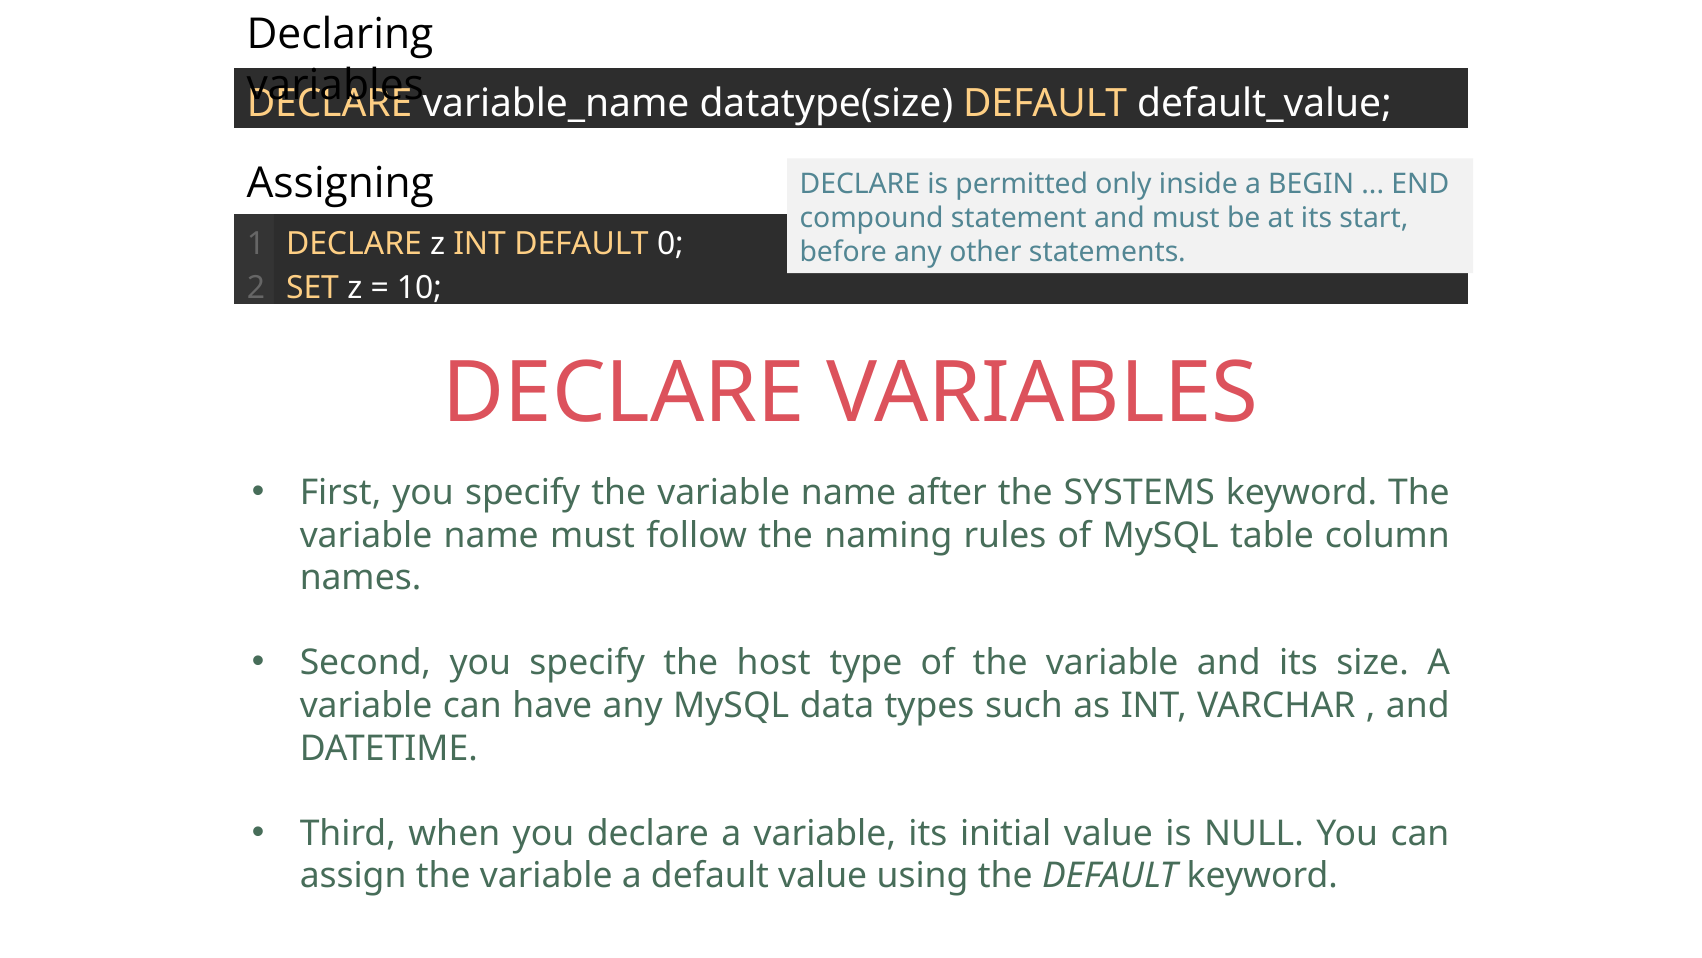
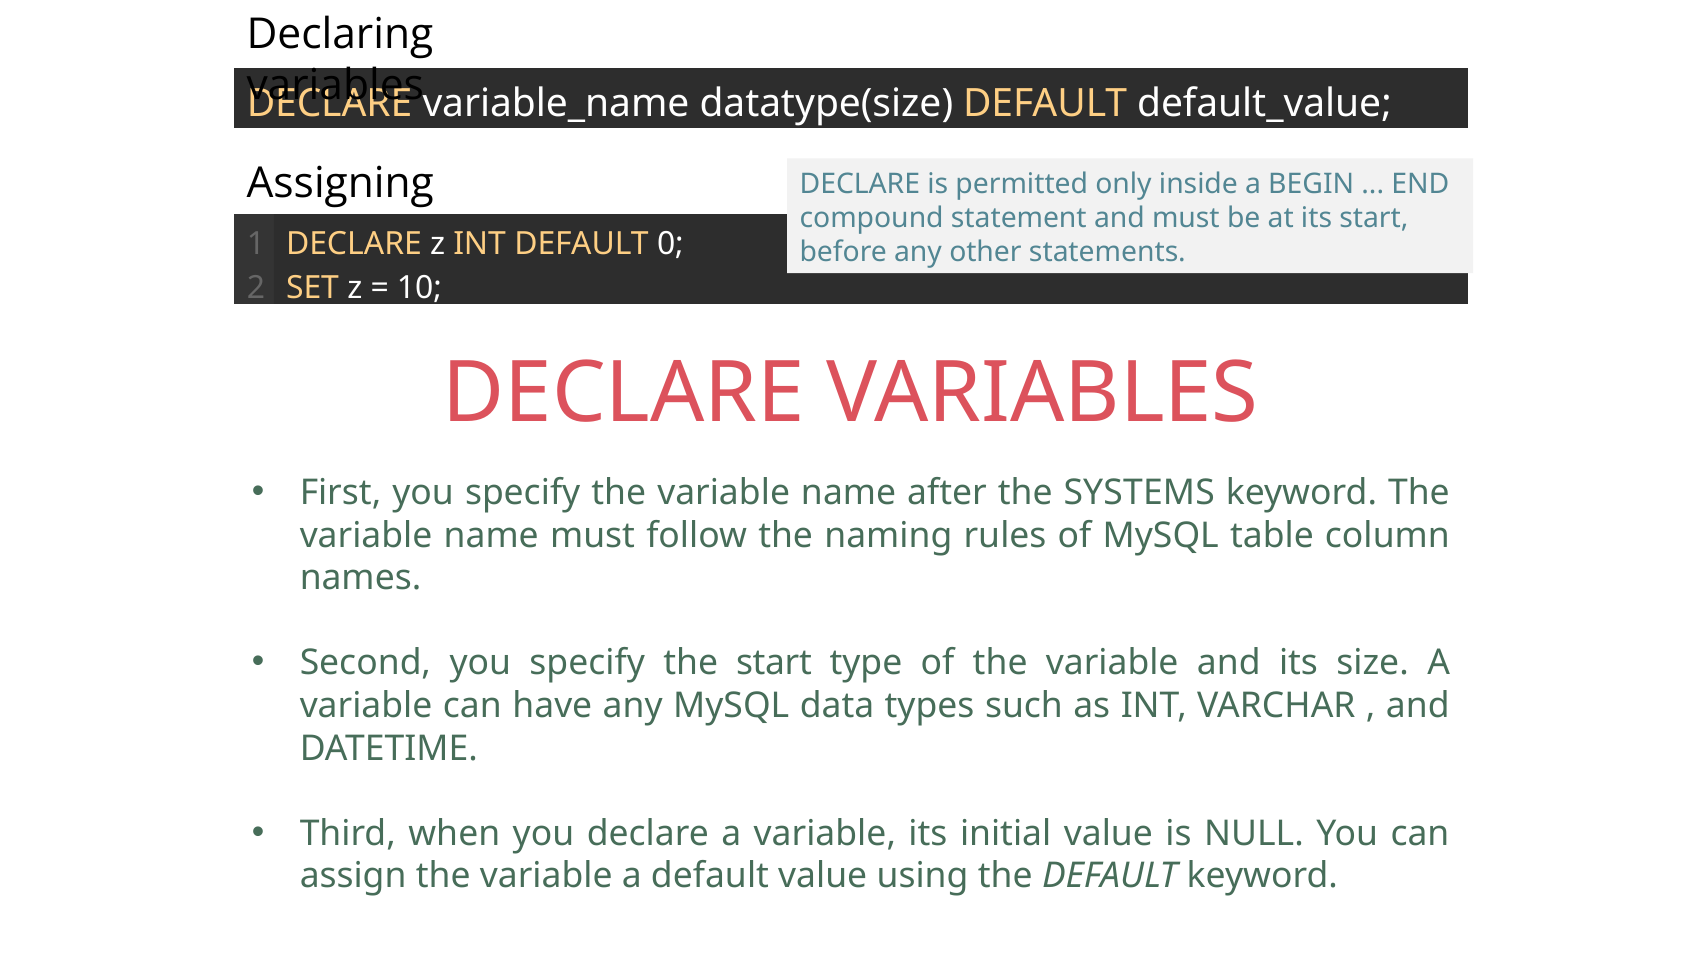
the host: host -> start (774, 663)
